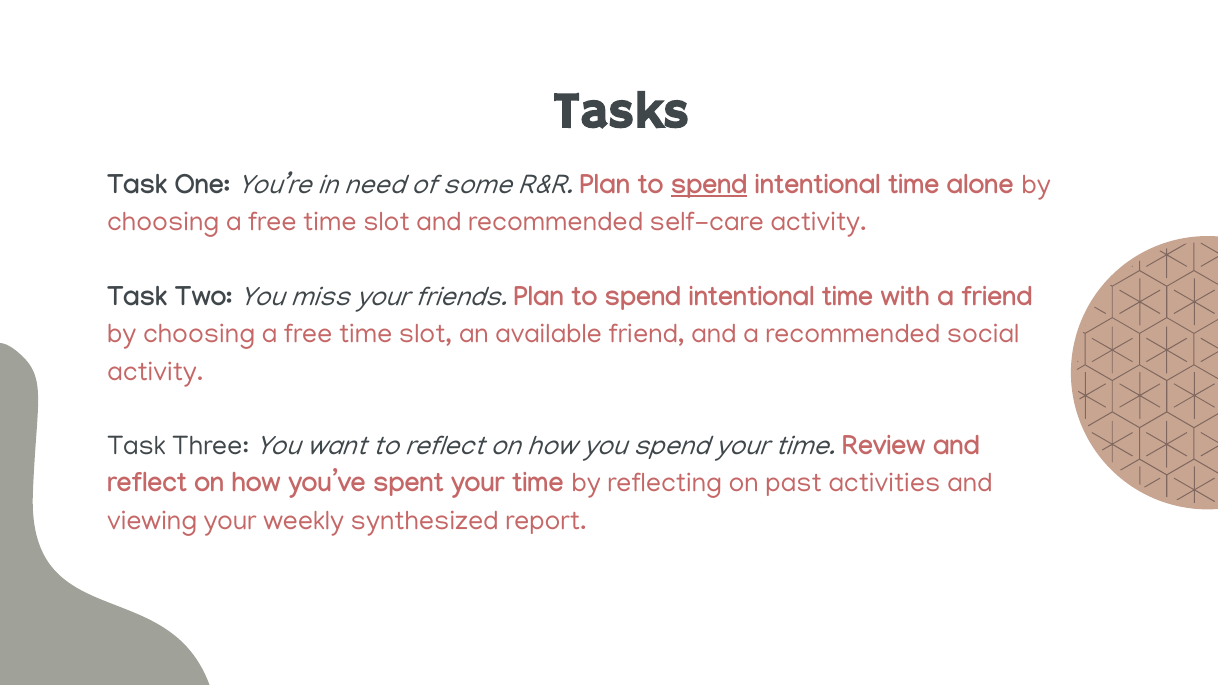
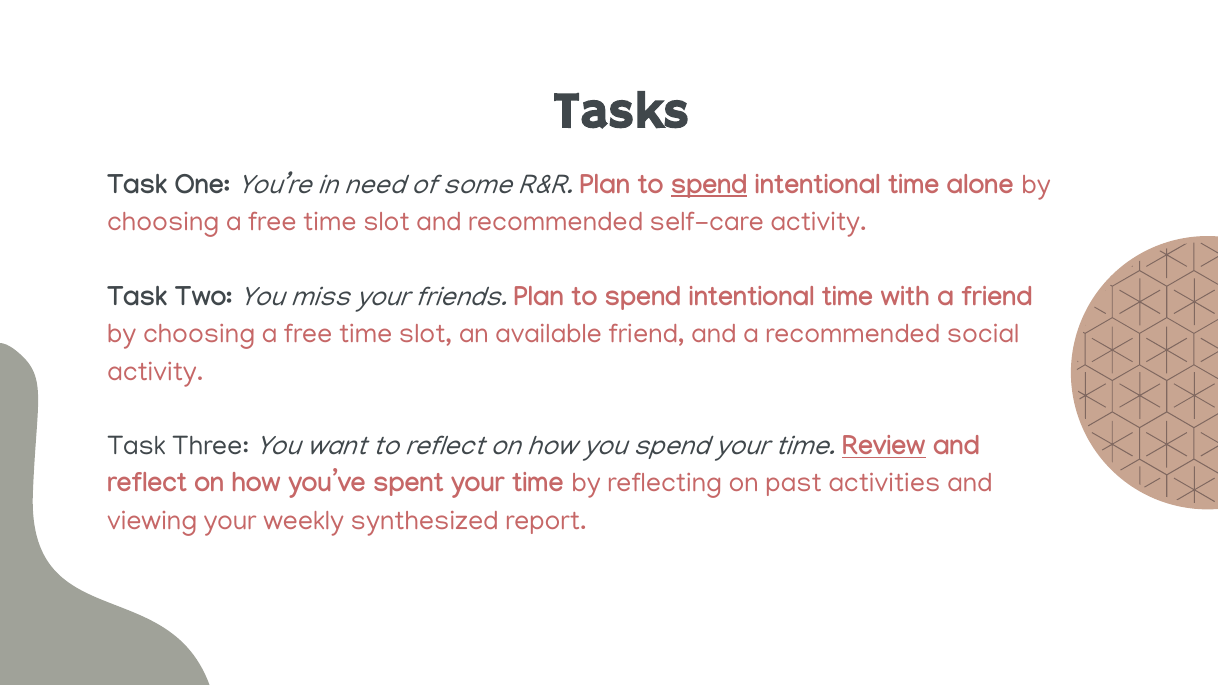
Review underline: none -> present (884, 446)
